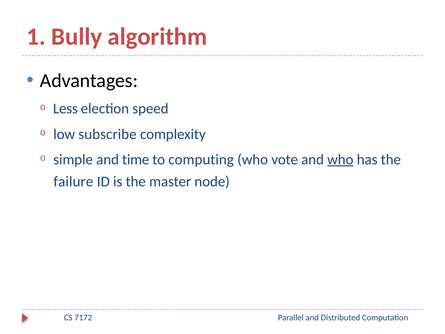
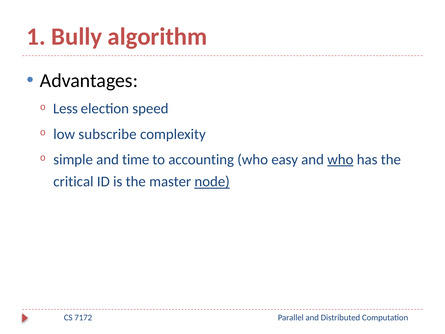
computing: computing -> accounting (201, 159)
vote: vote -> easy (285, 159)
failure: failure -> critical (73, 182)
node underline: none -> present (212, 182)
